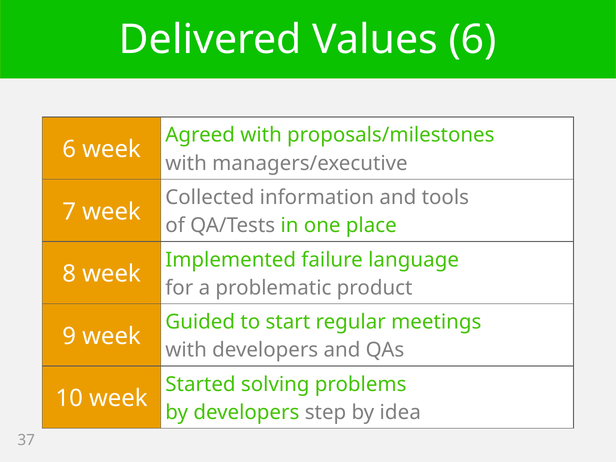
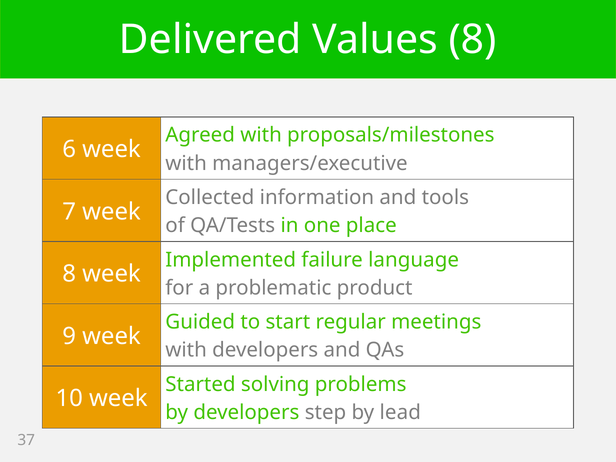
Values 6: 6 -> 8 (473, 40)
idea: idea -> lead (400, 412)
